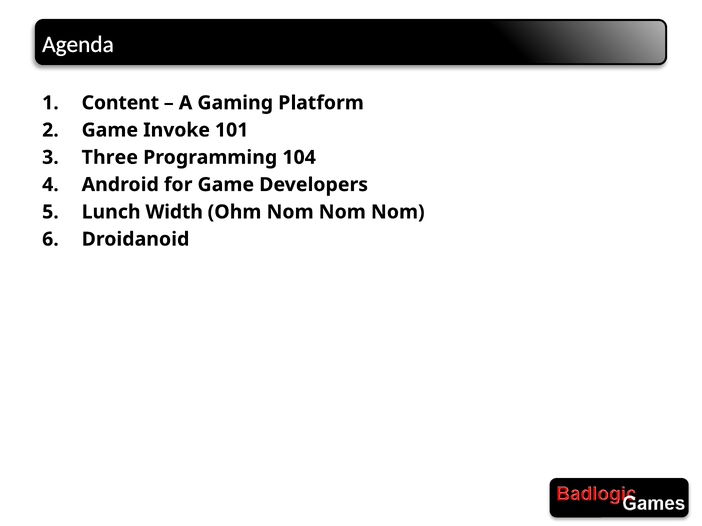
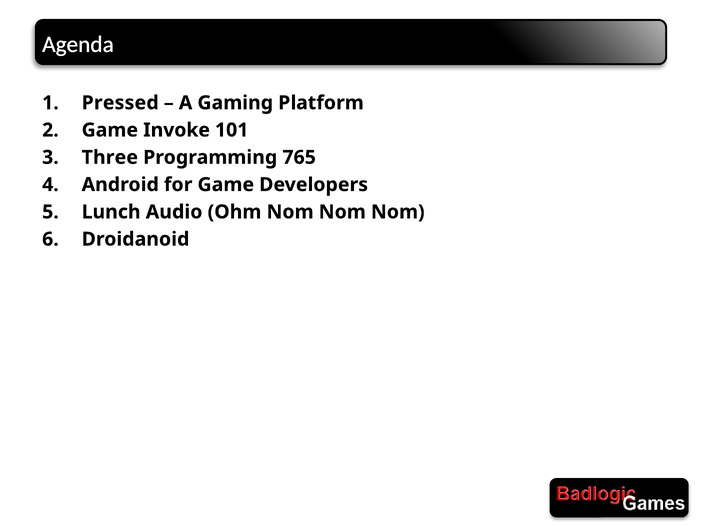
Content: Content -> Pressed (120, 103)
104: 104 -> 765 (299, 158)
Width: Width -> Audio (174, 212)
